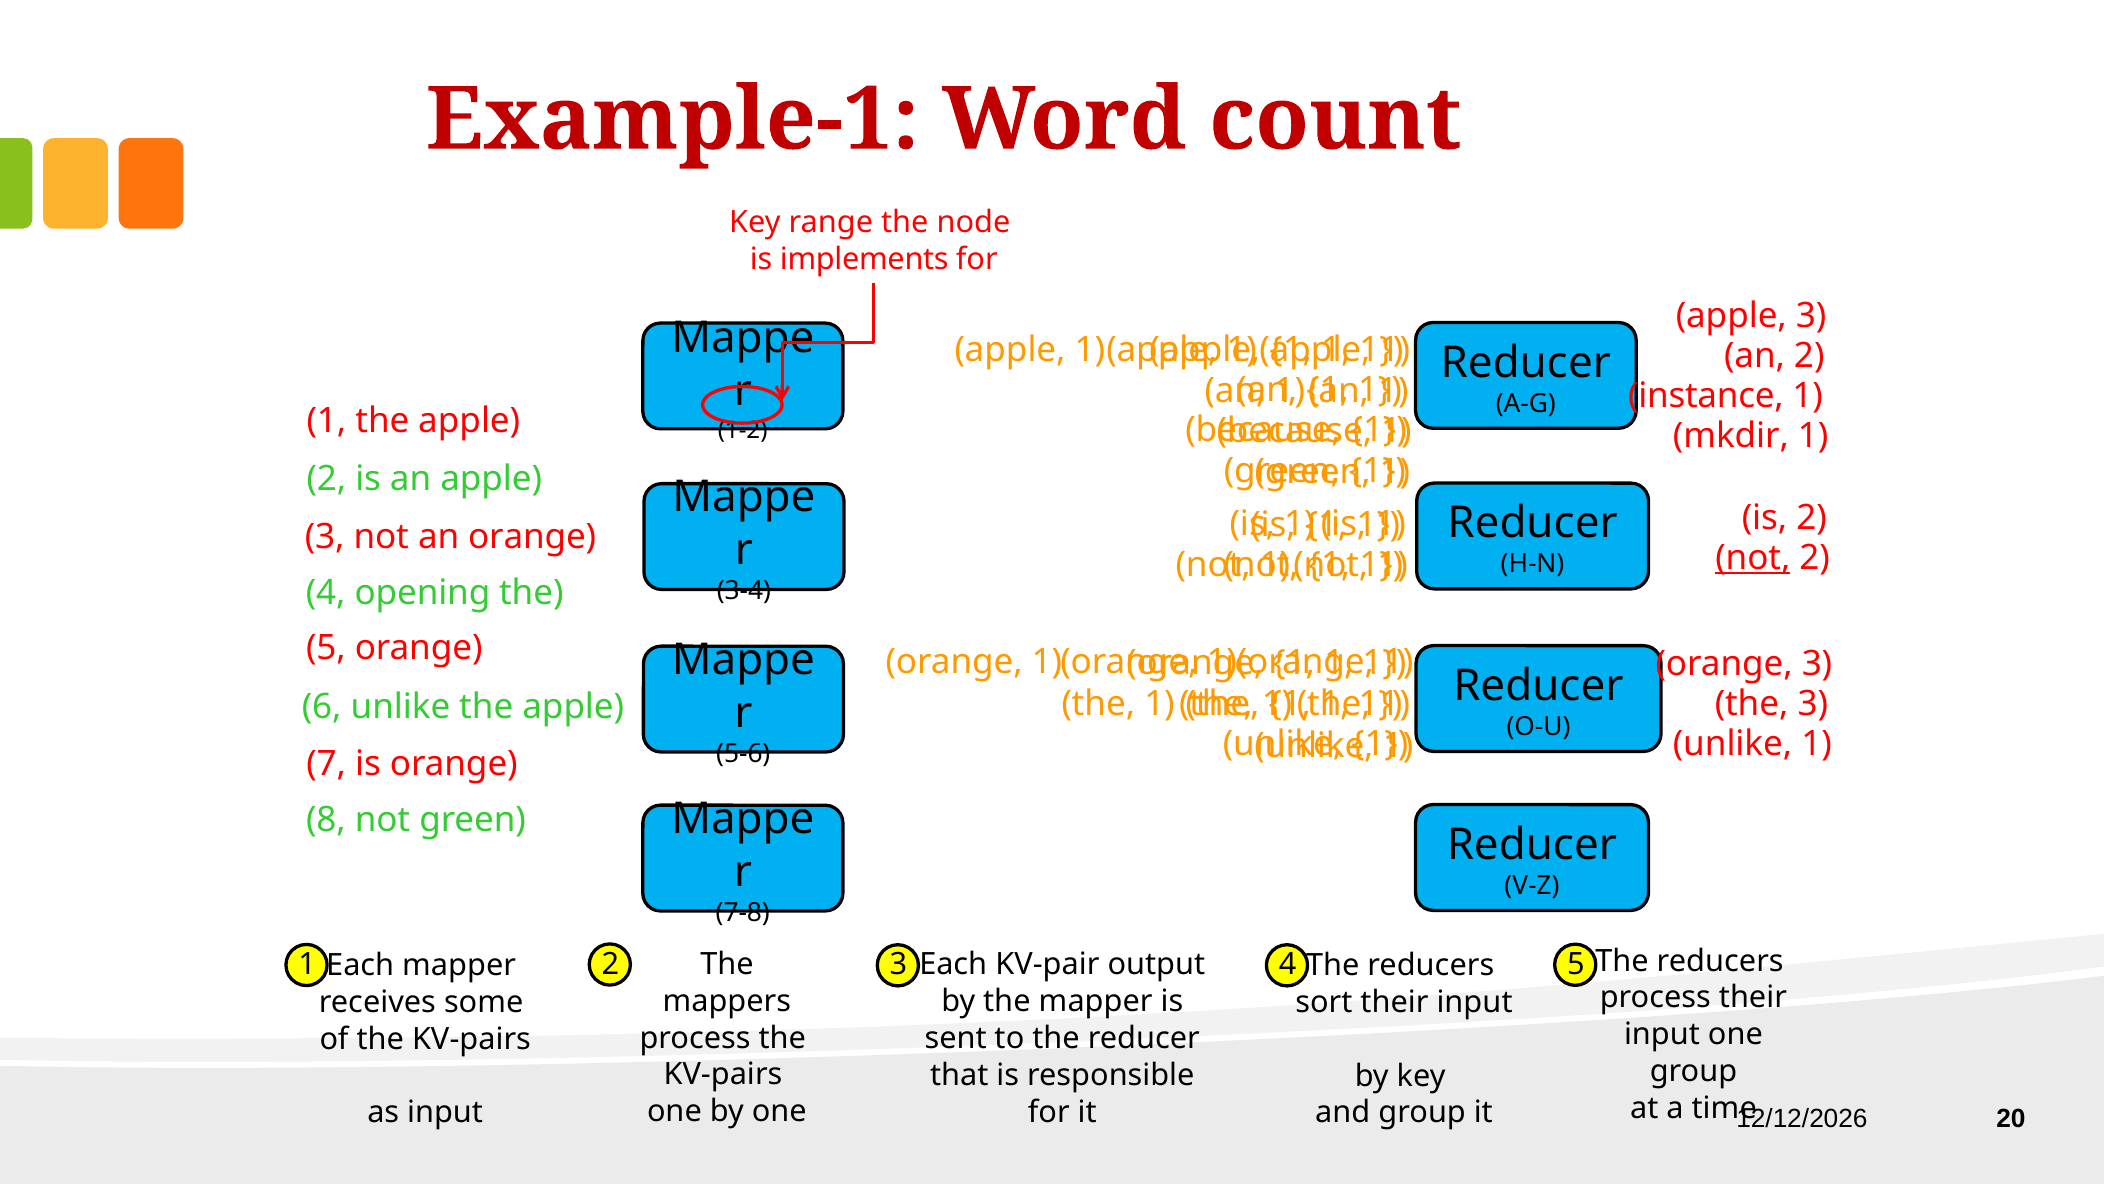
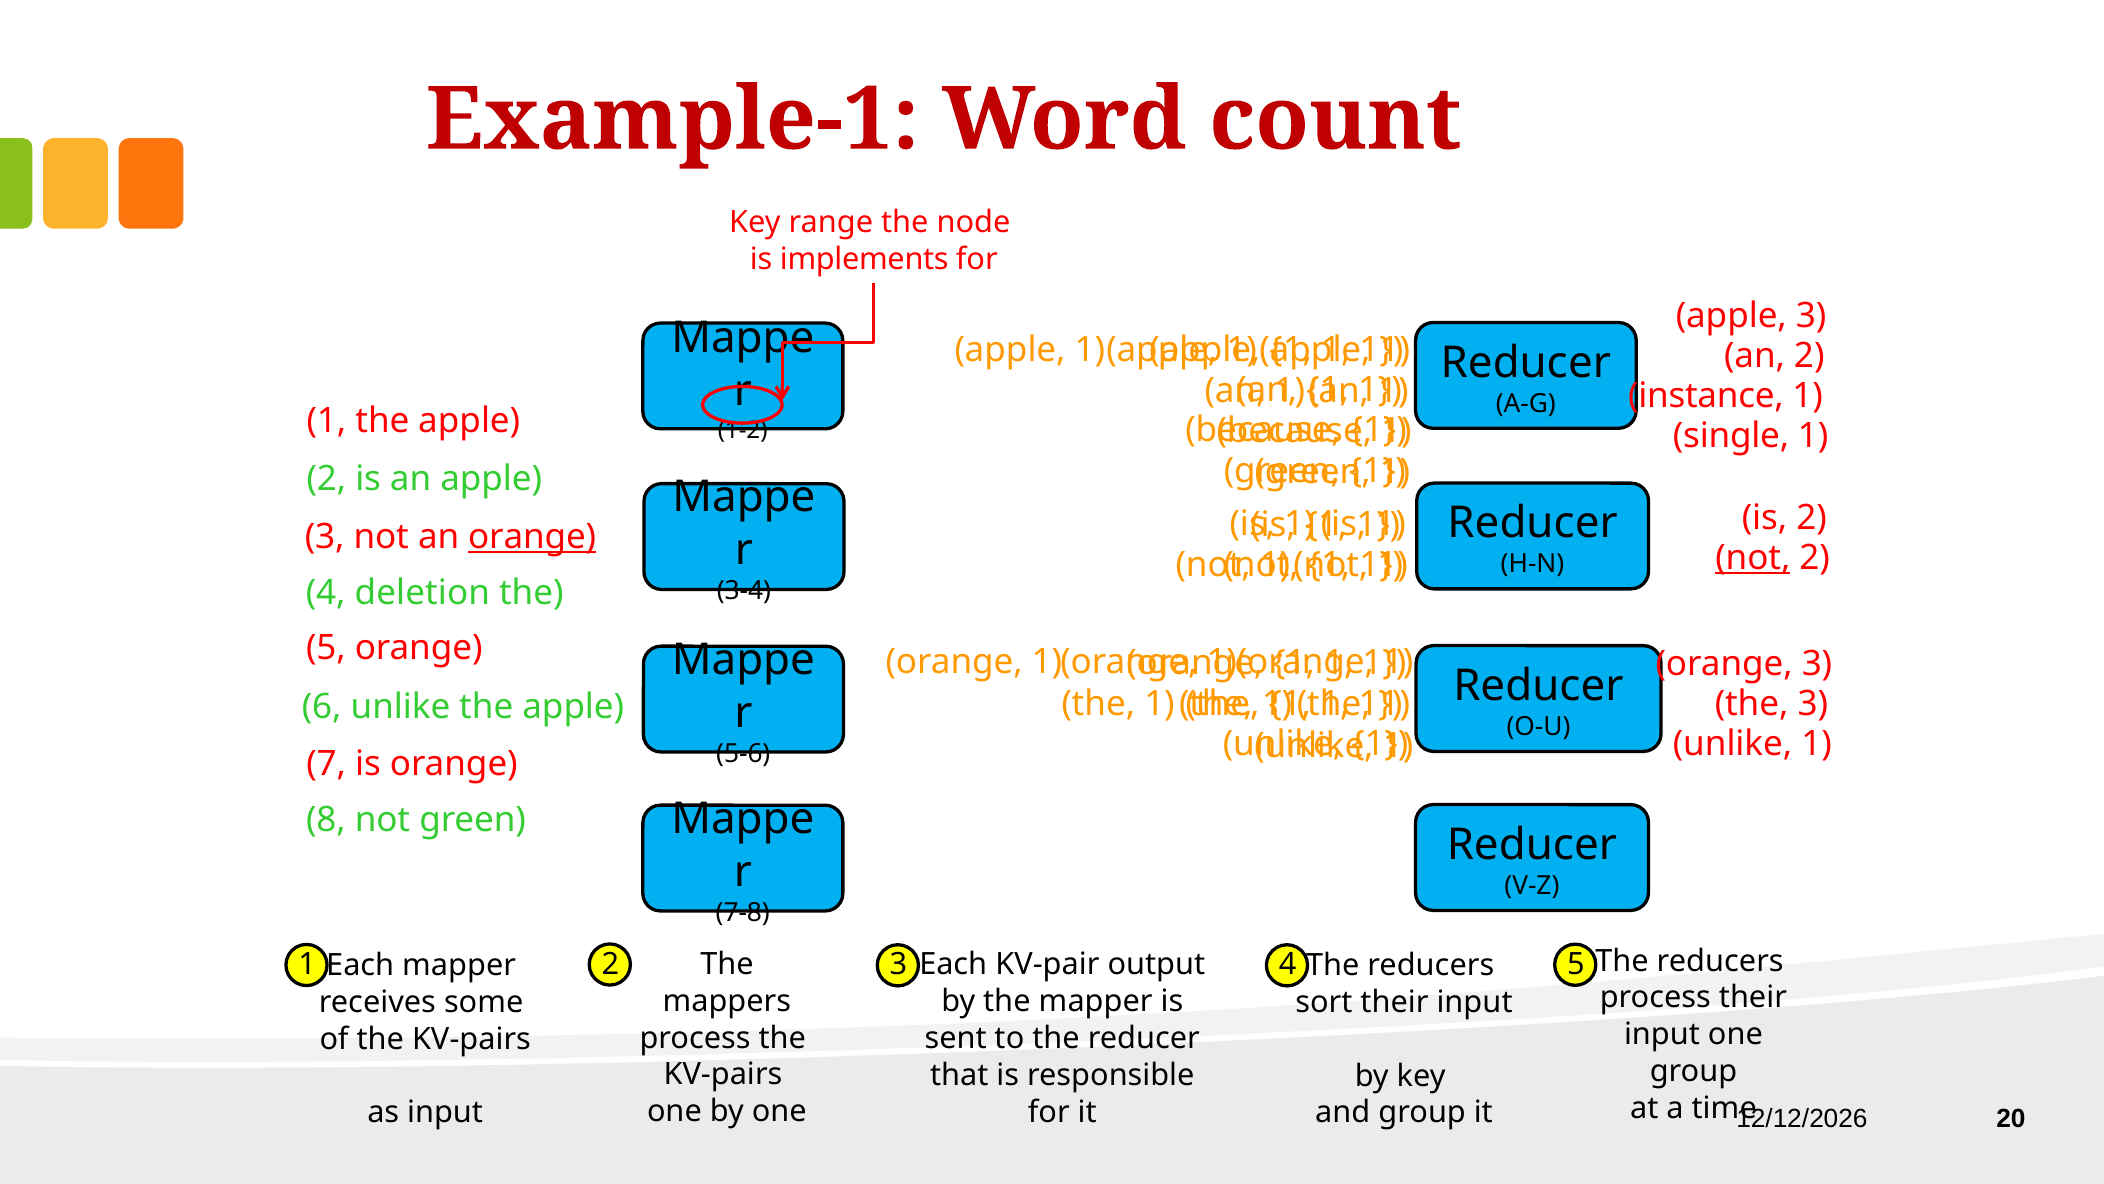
mkdir: mkdir -> single (1731, 436)
orange underline: none -> present (532, 537)
opening: opening -> deletion (422, 592)
